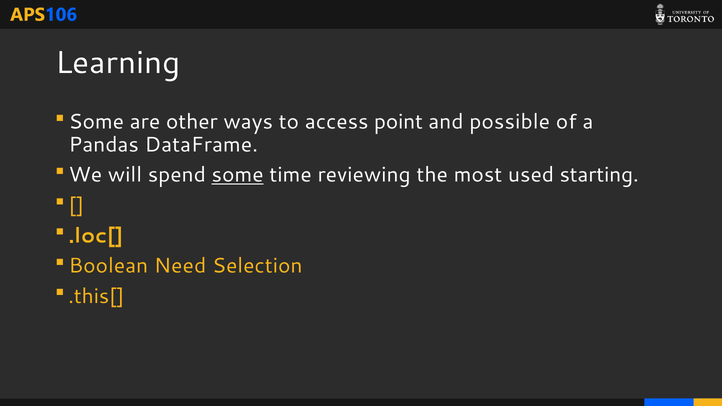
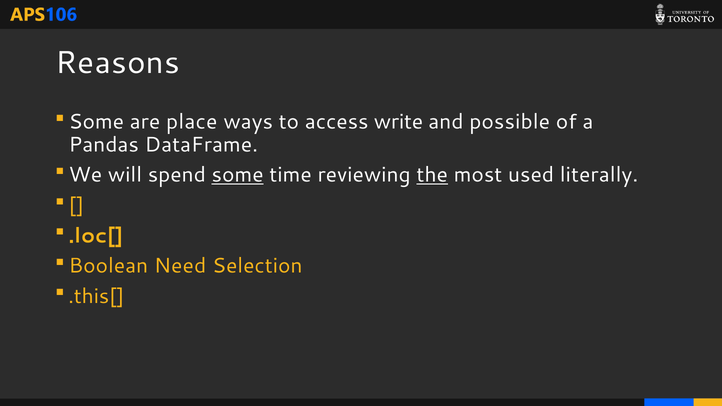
Learning: Learning -> Reasons (118, 63)
other: other -> place (192, 122)
point: point -> write (399, 122)
the underline: none -> present (432, 175)
starting: starting -> literally (599, 175)
